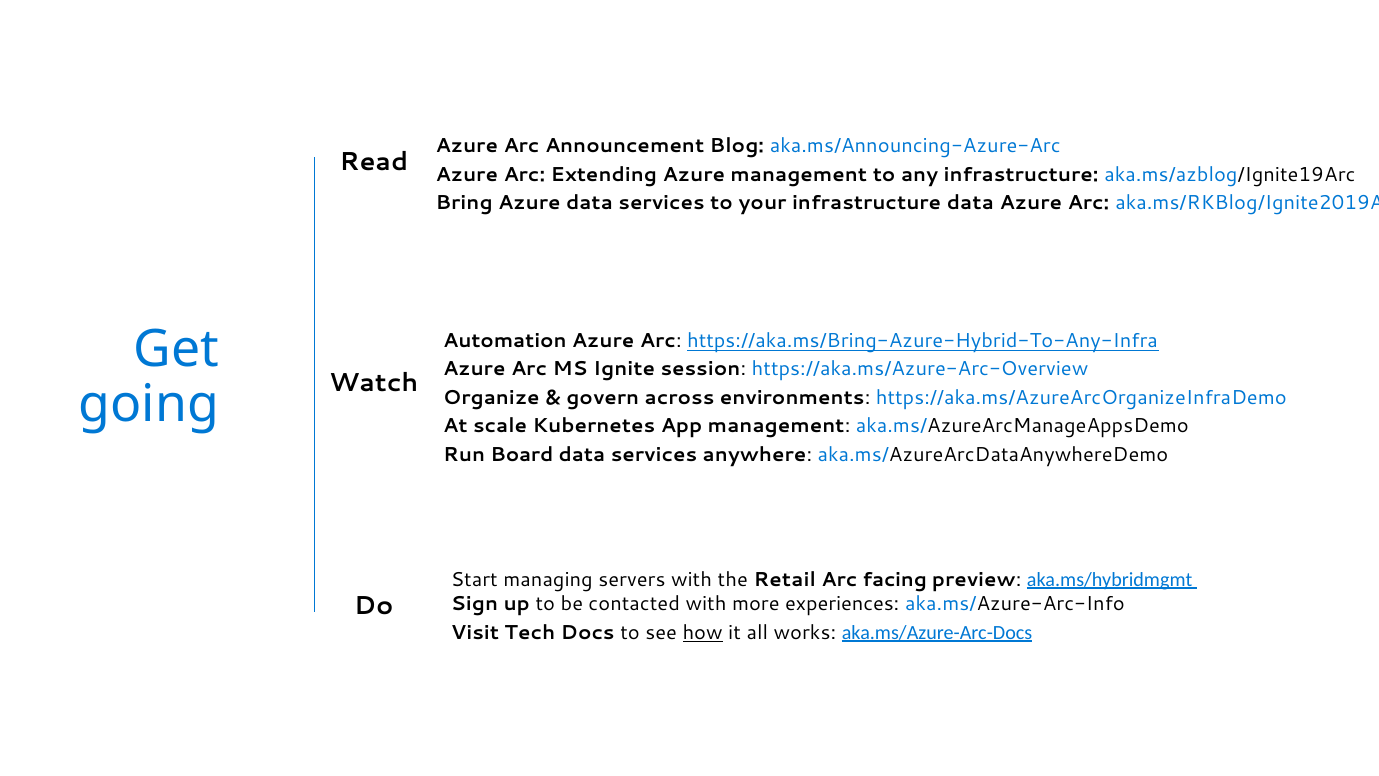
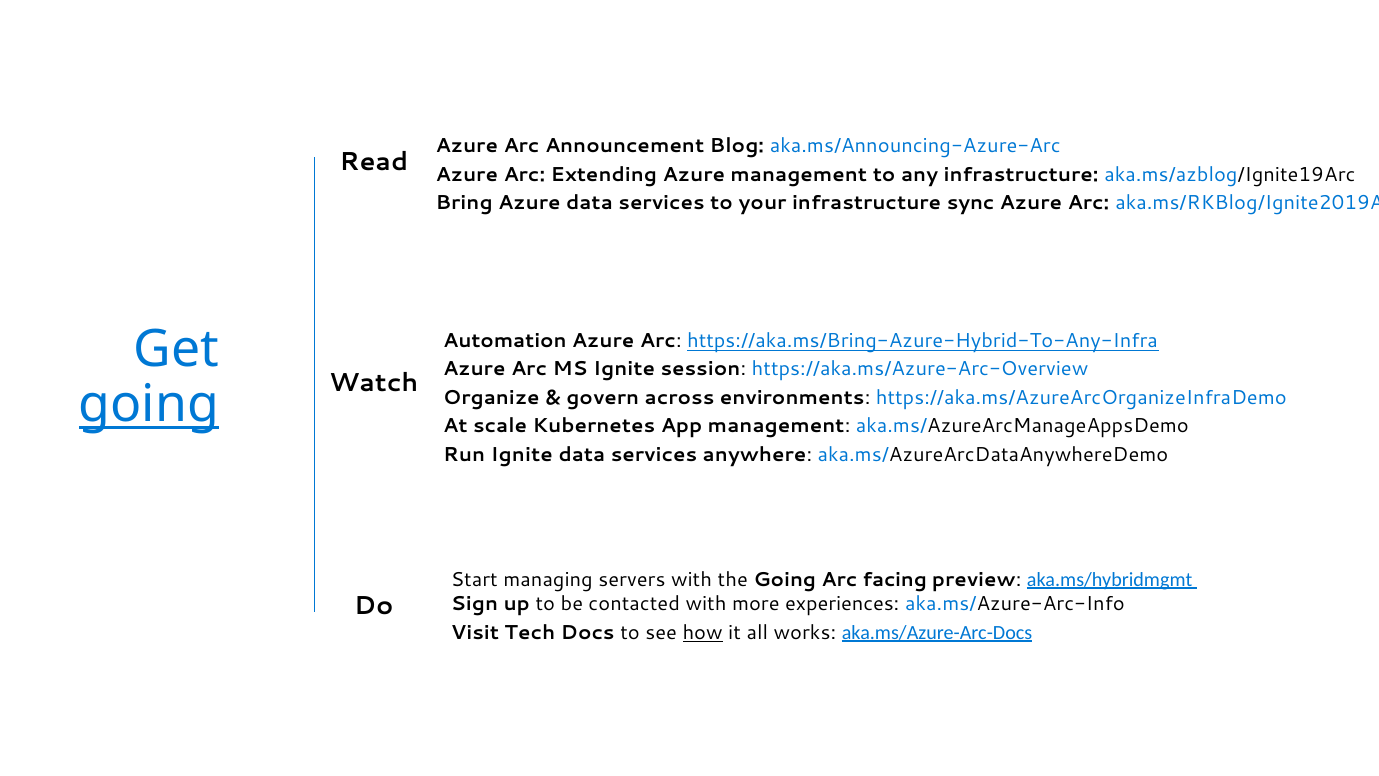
infrastructure data: data -> sync (971, 203)
going underline: none -> present (149, 405)
Run Board: Board -> Ignite (522, 455)
the Retail: Retail -> Going (785, 579)
